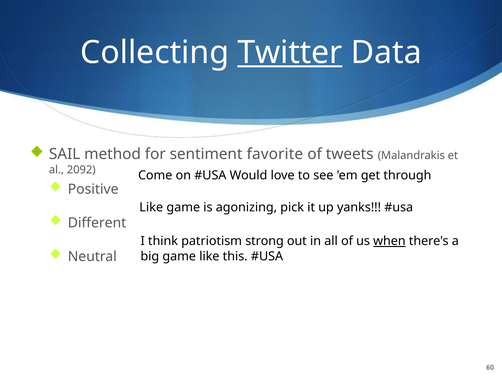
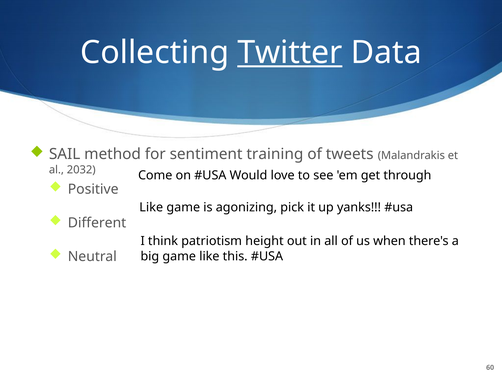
favorite: favorite -> training (275, 154)
2092: 2092 -> 2032 (81, 170)
strong: strong -> height (264, 241)
when underline: present -> none (389, 241)
